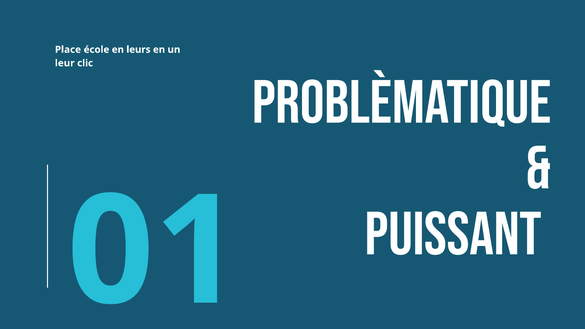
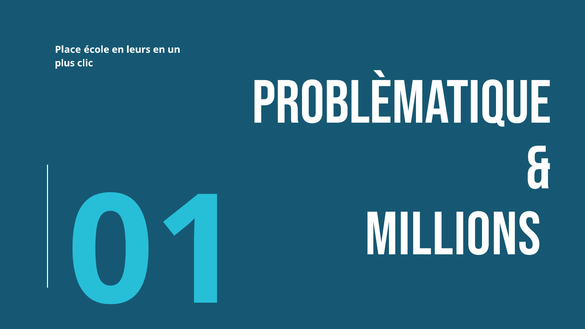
leur: leur -> plus (65, 63)
Puissant: Puissant -> Millions (453, 234)
